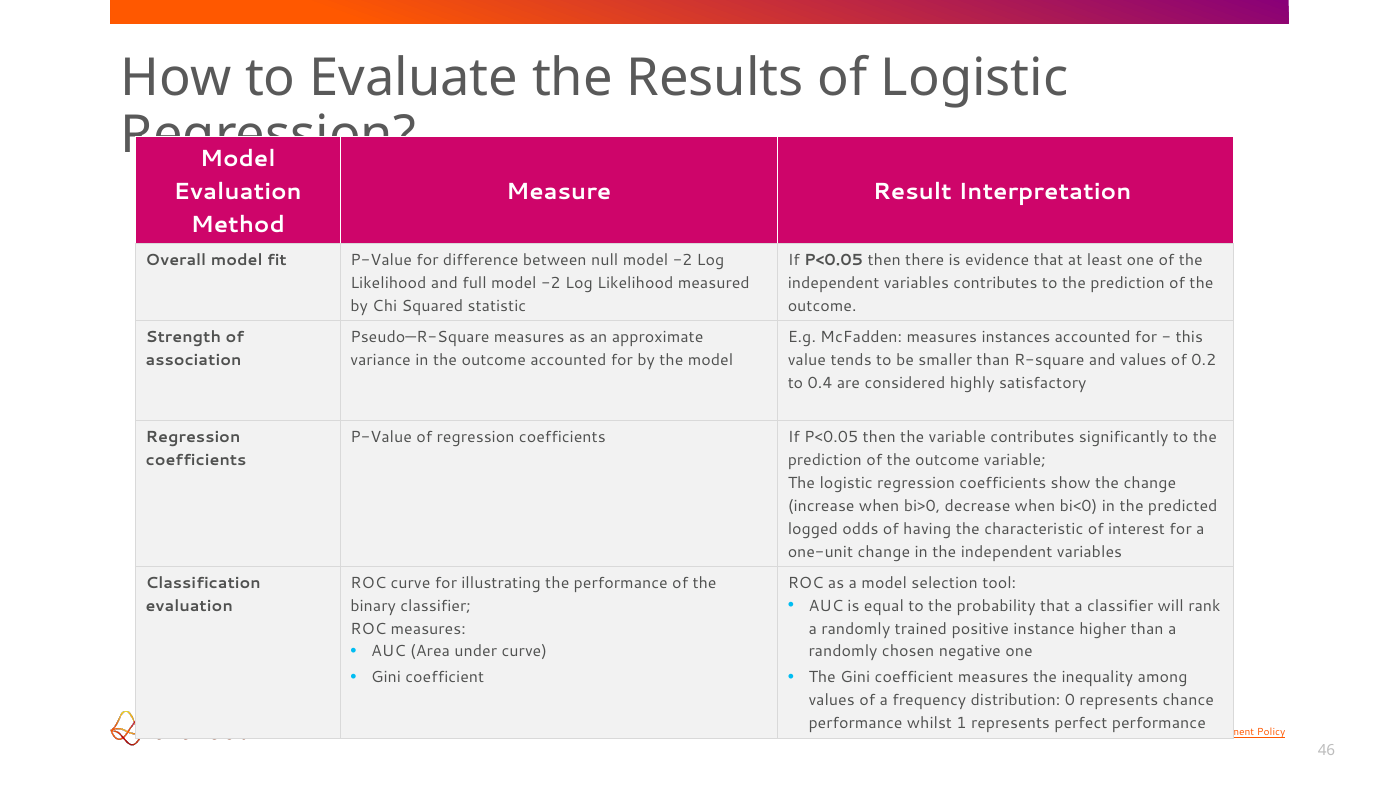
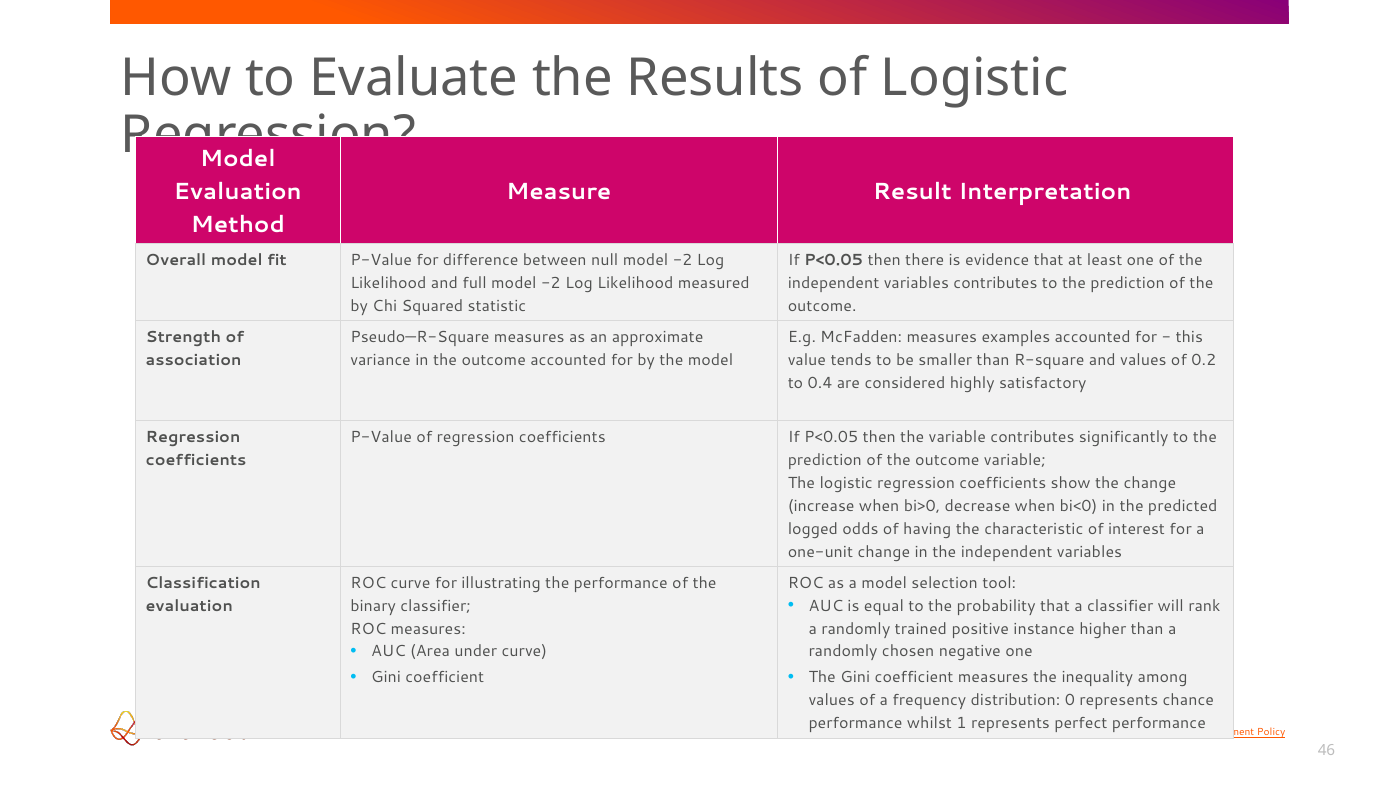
instances: instances -> examples (1016, 337)
